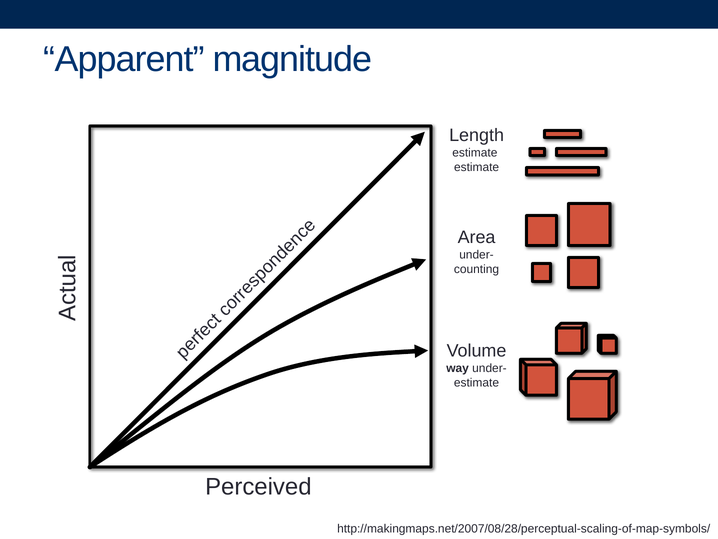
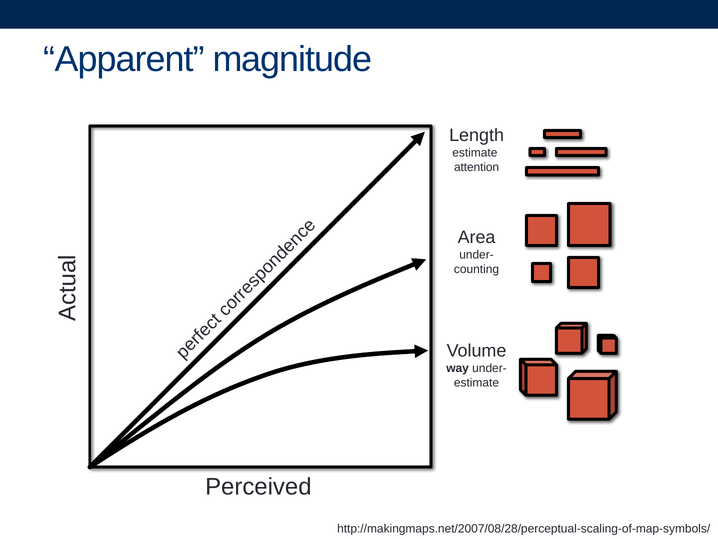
estimate: estimate -> attention (477, 167)
